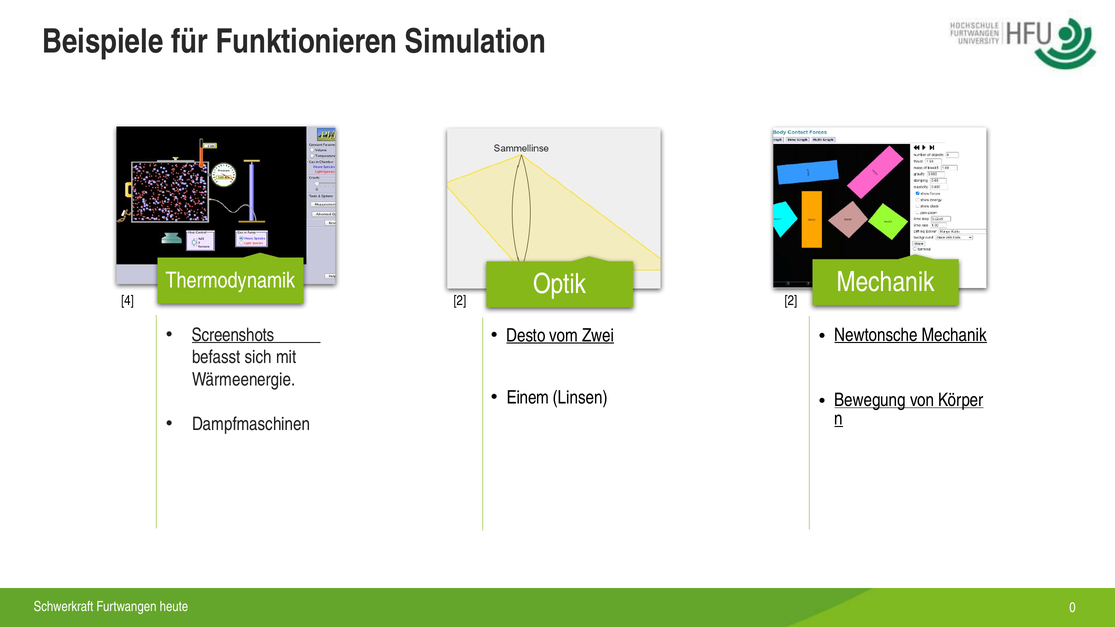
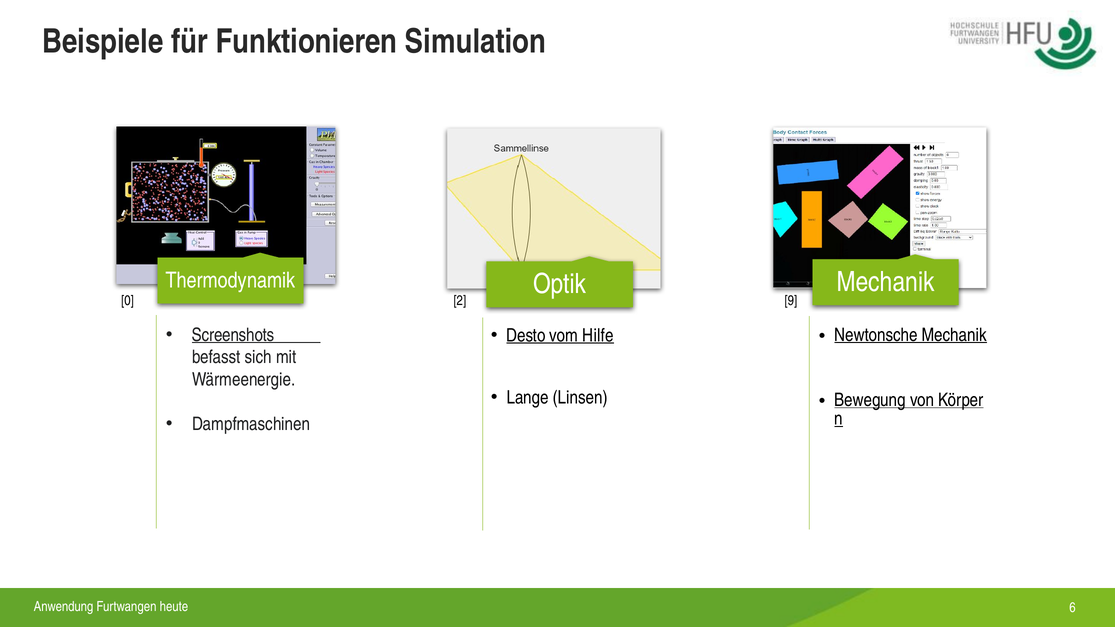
4: 4 -> 0 (128, 301)
2 2: 2 -> 9 (791, 301)
Zwei: Zwei -> Hilfe (598, 336)
Einem: Einem -> Lange (528, 398)
Schwerkraft: Schwerkraft -> Anwendung (64, 607)
0: 0 -> 6 (1072, 608)
